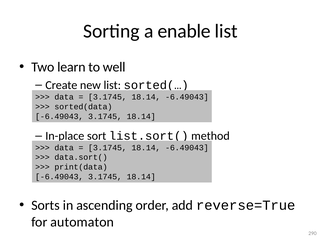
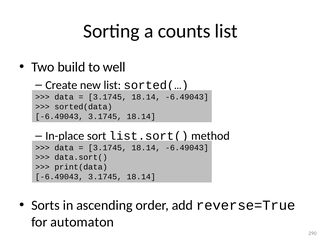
enable: enable -> counts (184, 31)
learn: learn -> build (71, 67)
